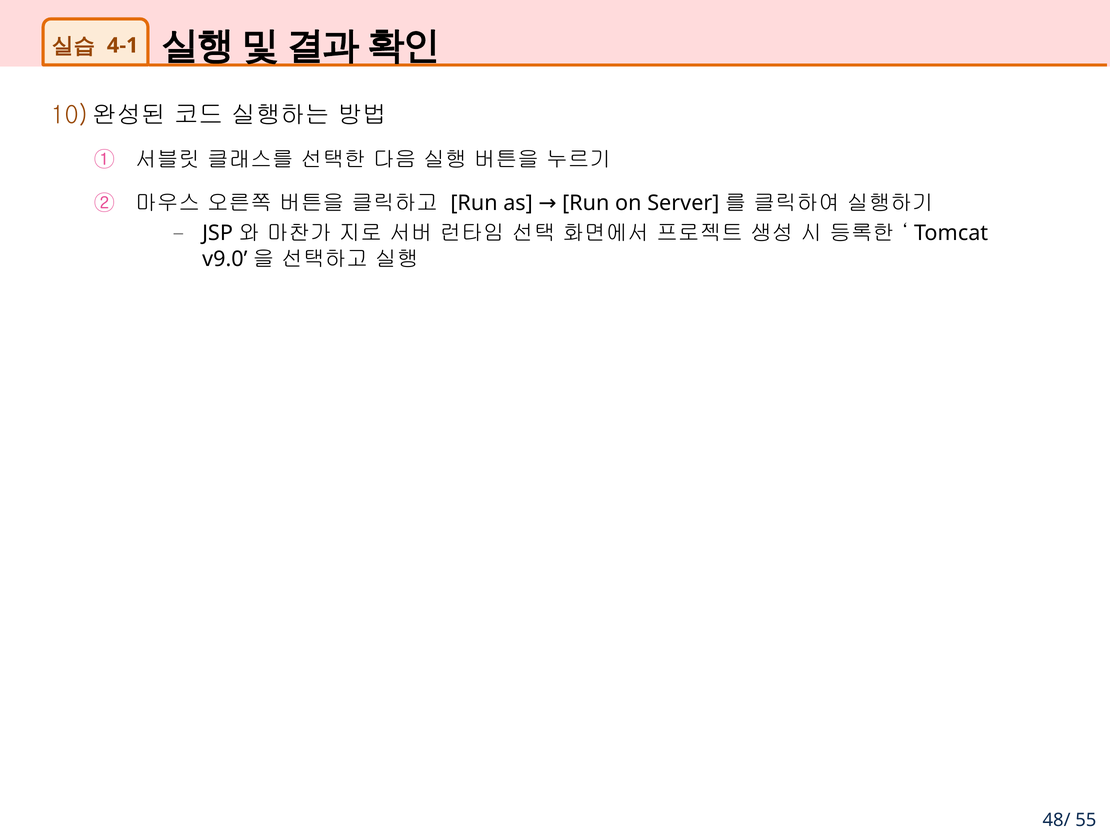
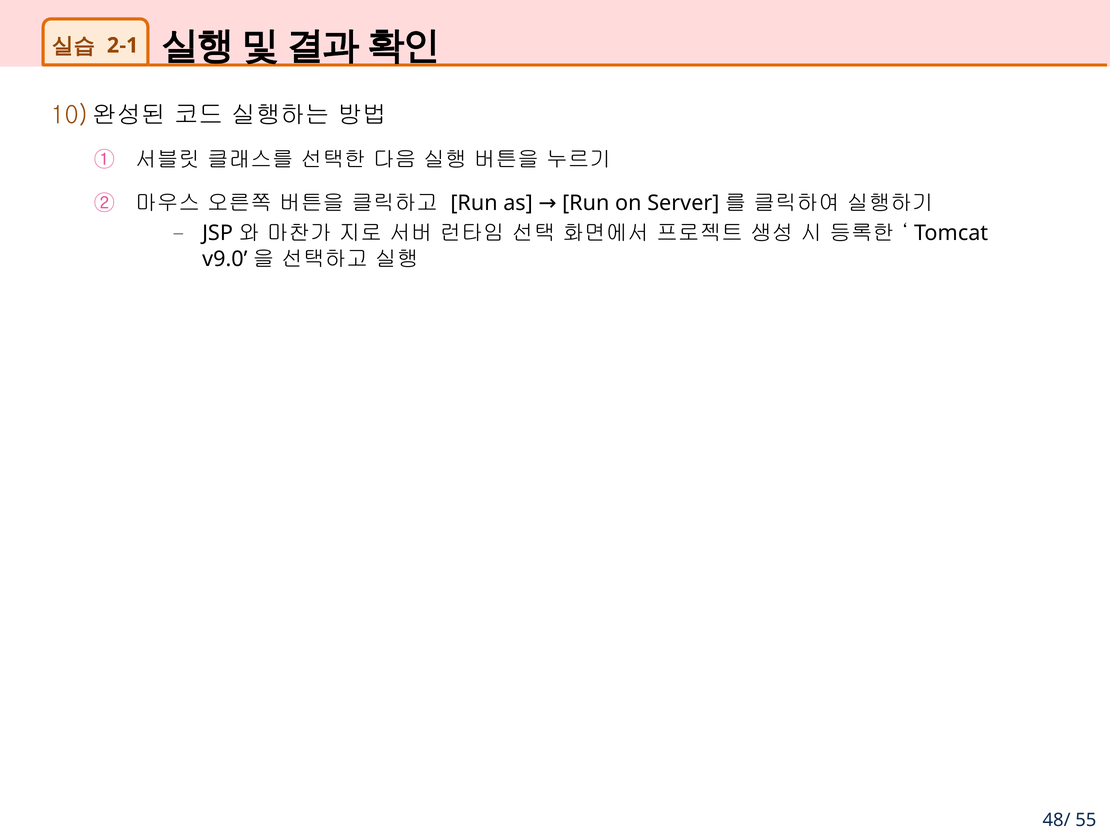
4-1: 4-1 -> 2-1 (123, 45)
